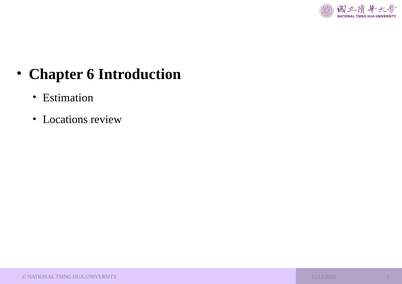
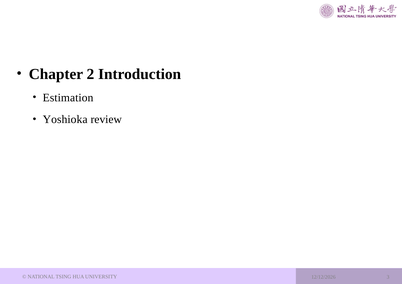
6: 6 -> 2 (90, 74)
Locations: Locations -> Yoshioka (65, 120)
